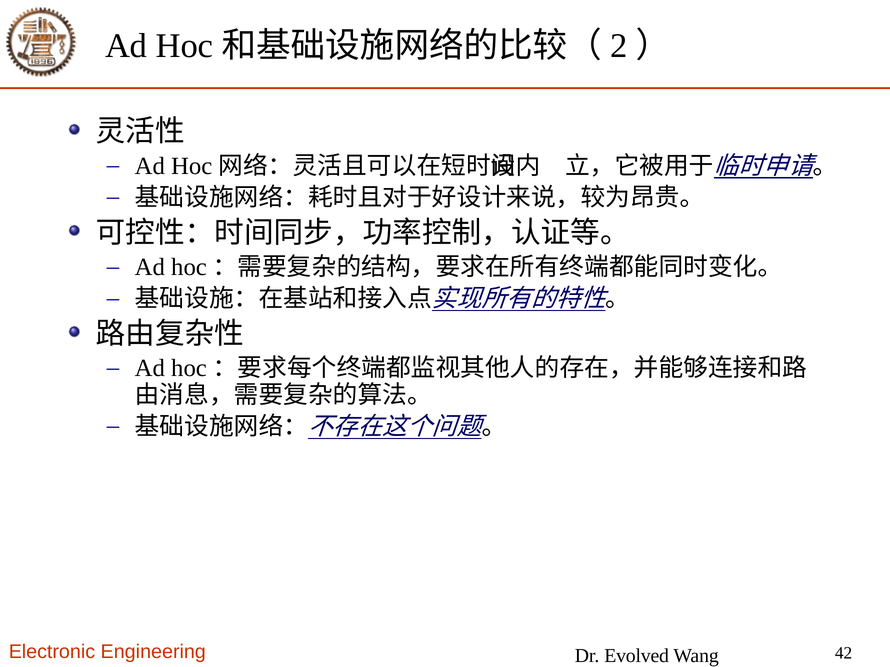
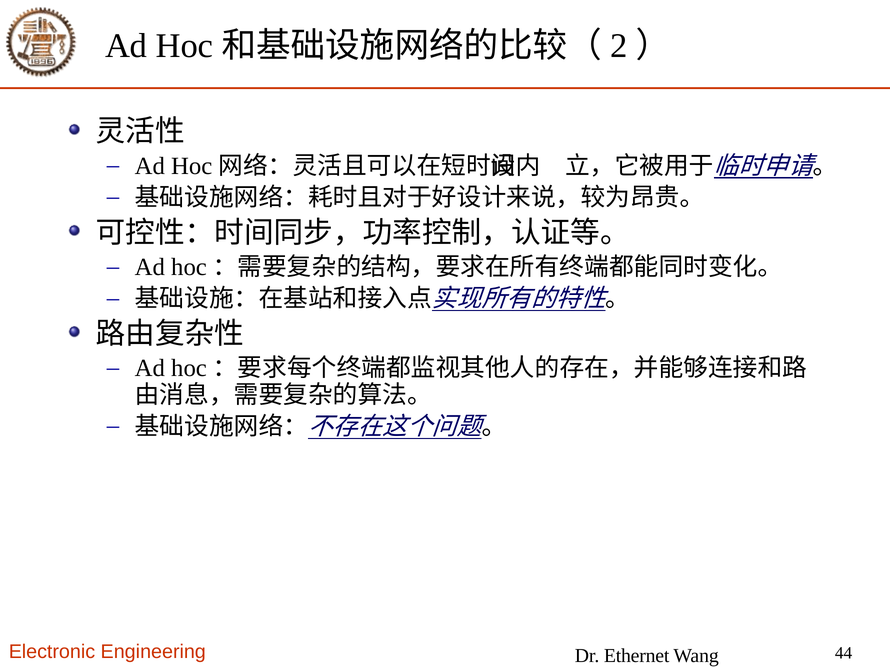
Evolved: Evolved -> Ethernet (637, 656)
42: 42 -> 44 (844, 654)
